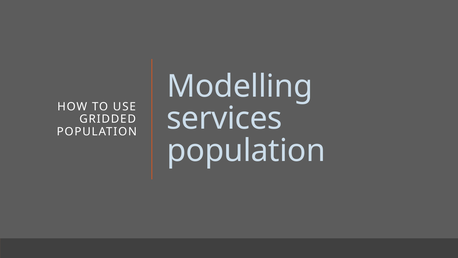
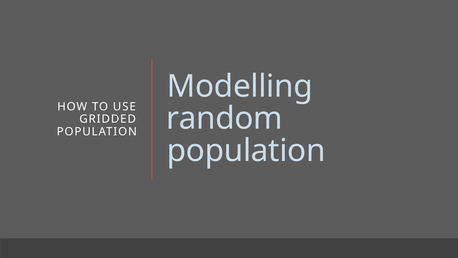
services: services -> random (224, 118)
